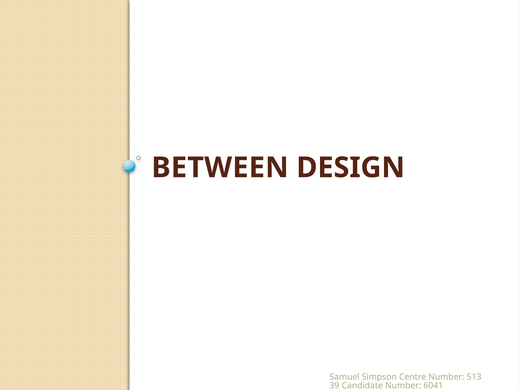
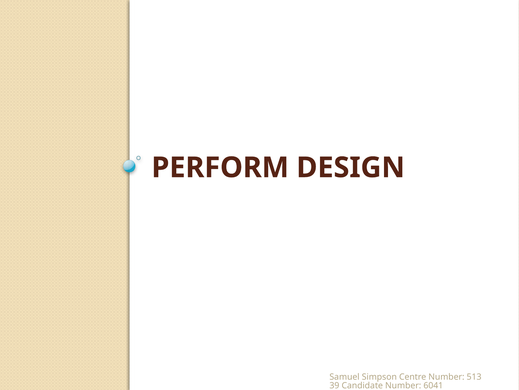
BETWEEN: BETWEEN -> PERFORM (220, 167)
